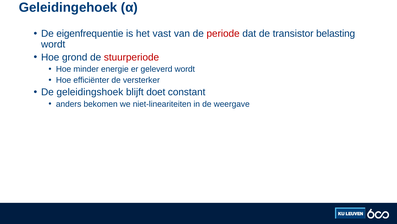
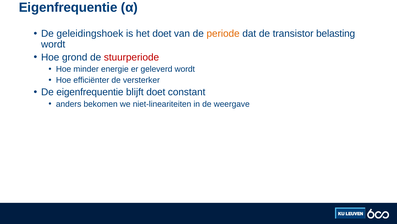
Geleidingehoek: Geleidingehoek -> Eigenfrequentie (68, 8)
eigenfrequentie: eigenfrequentie -> geleidingshoek (90, 34)
het vast: vast -> doet (162, 34)
periode colour: red -> orange (223, 34)
De geleidingshoek: geleidingshoek -> eigenfrequentie (90, 92)
